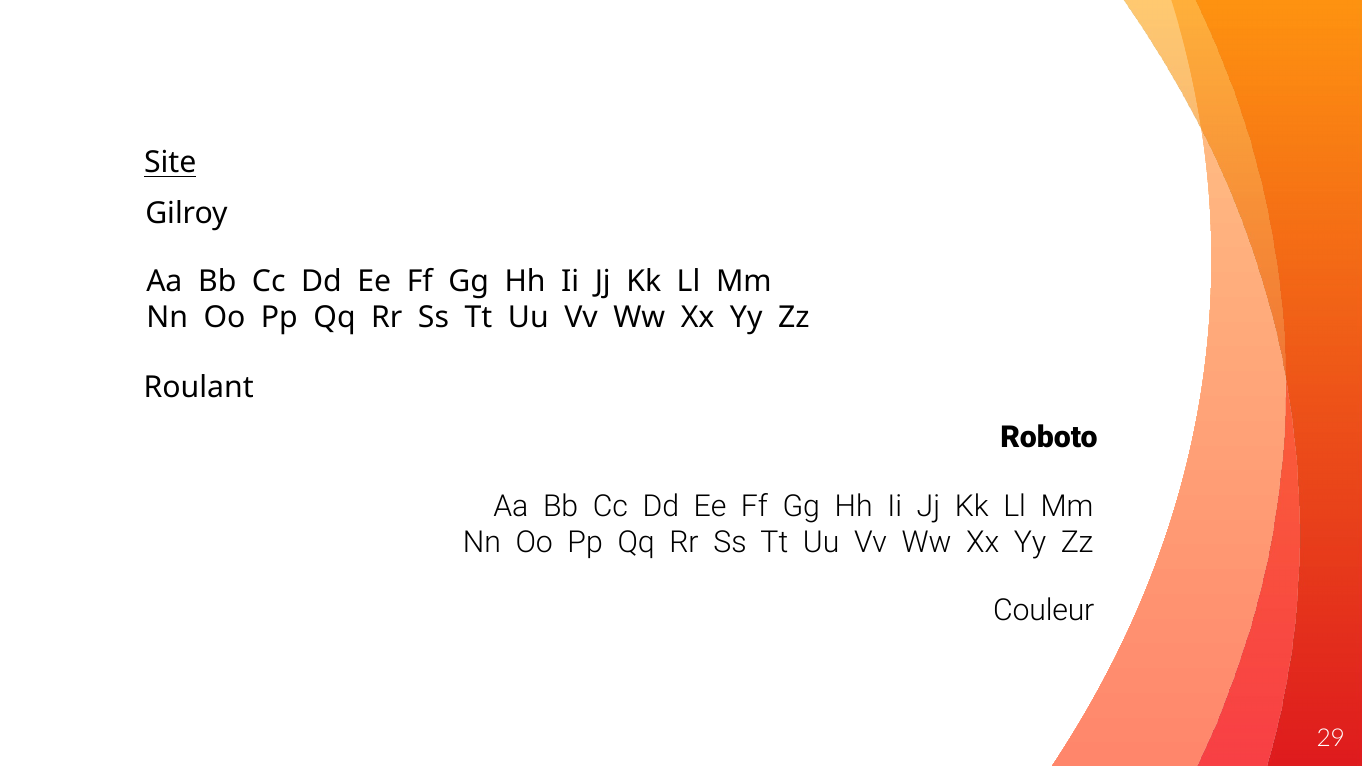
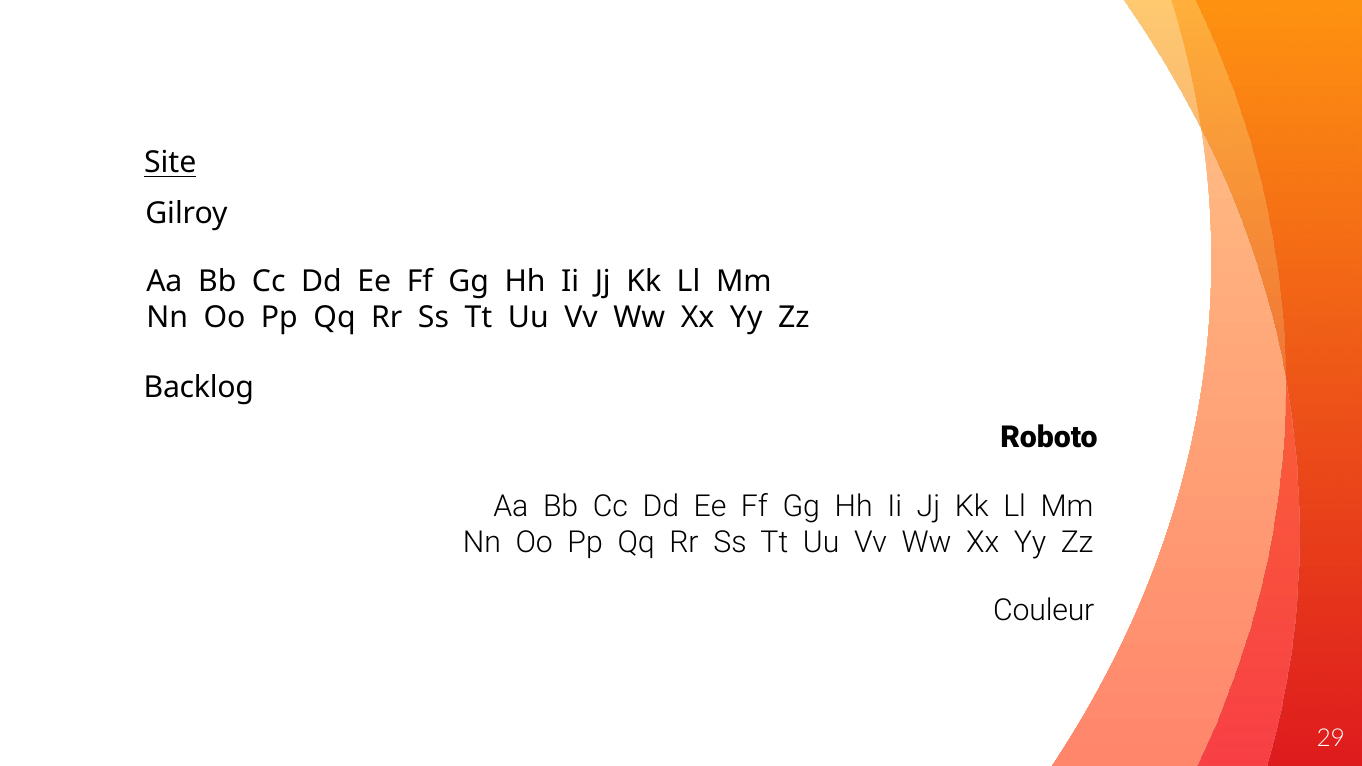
Roulant: Roulant -> Backlog (199, 387)
